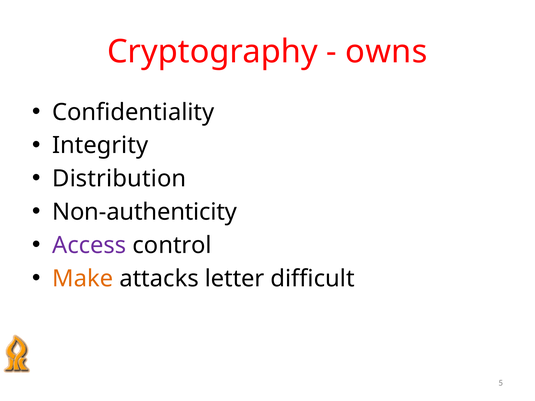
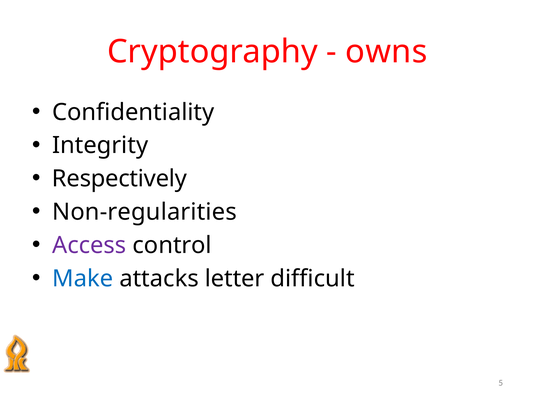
Distribution: Distribution -> Respectively (119, 179)
Non-authenticity: Non-authenticity -> Non-regularities (144, 212)
Make colour: orange -> blue (83, 279)
